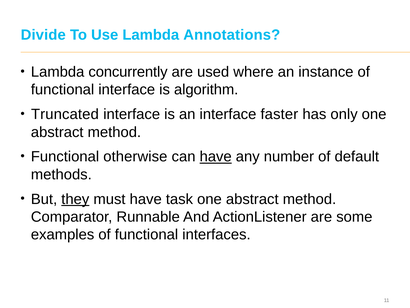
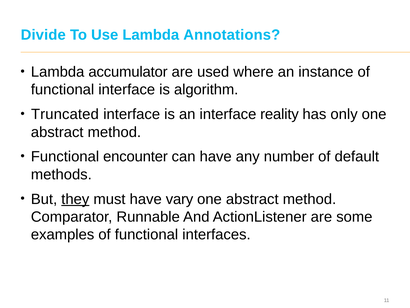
concurrently: concurrently -> accumulator (128, 72)
faster: faster -> reality (280, 114)
otherwise: otherwise -> encounter (135, 157)
have underline: present -> none (216, 157)
task: task -> vary (180, 199)
